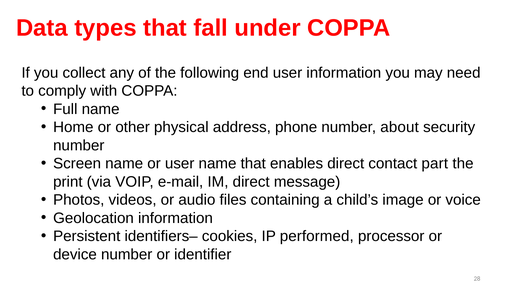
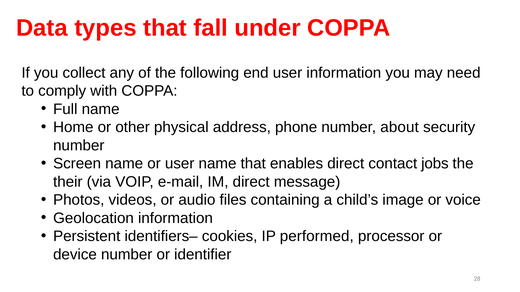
part: part -> jobs (435, 164)
print: print -> their (68, 182)
